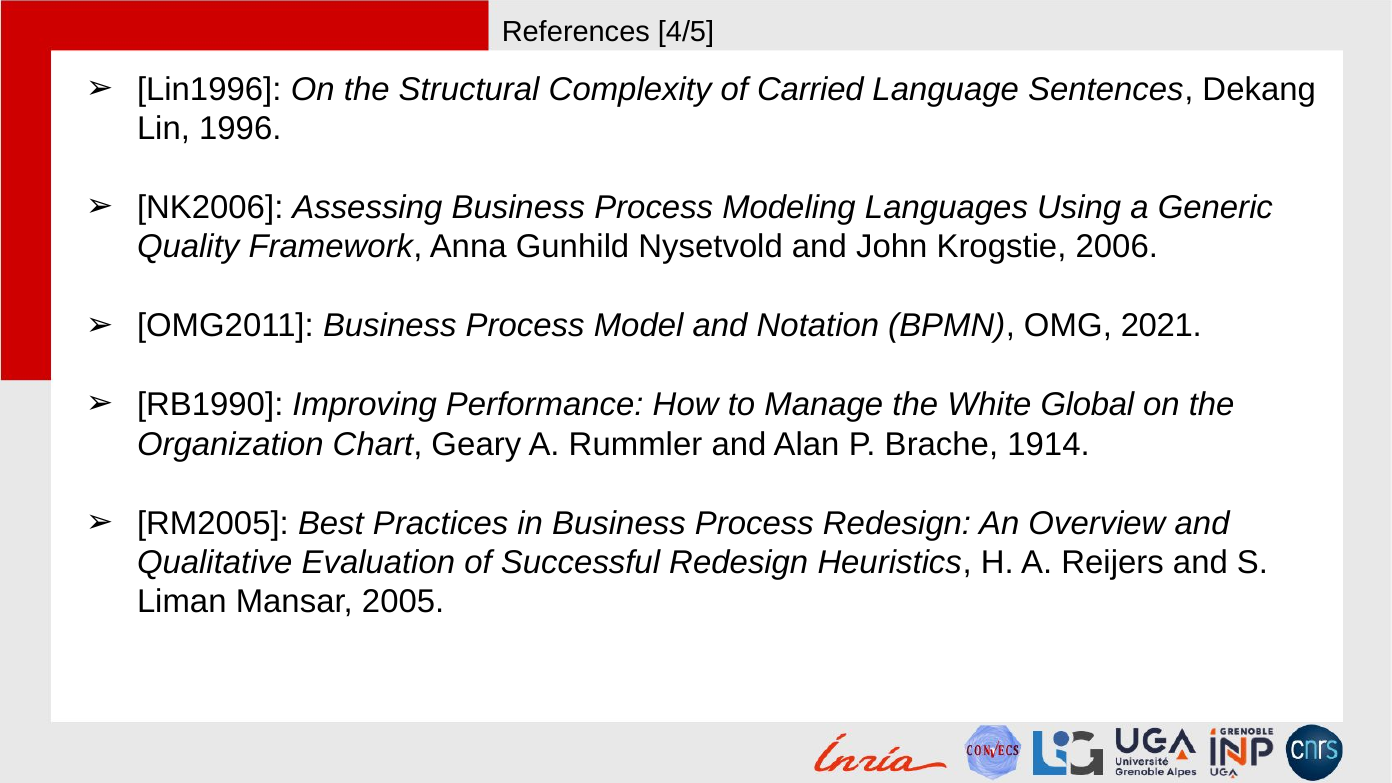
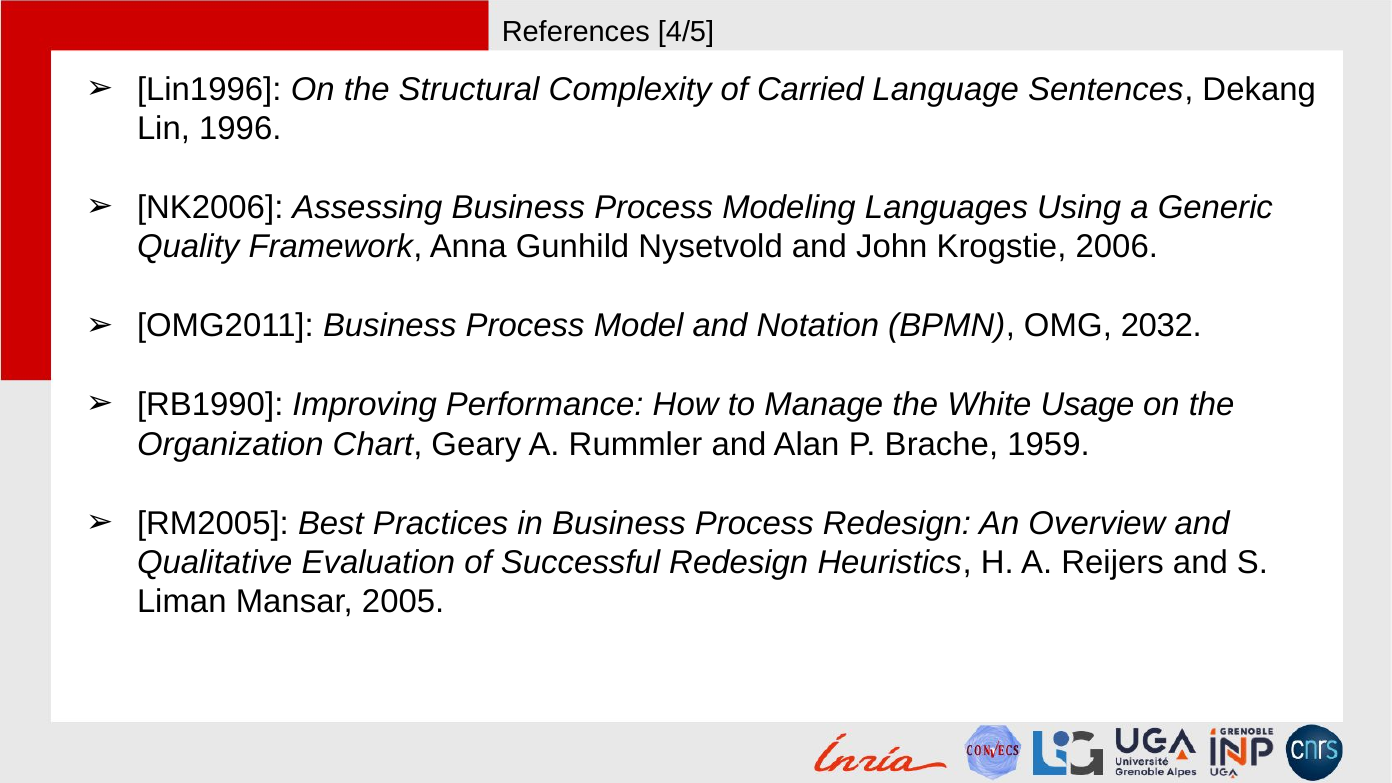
2021: 2021 -> 2032 (1161, 326)
Global: Global -> Usage (1087, 405)
1914: 1914 -> 1959 (1049, 444)
